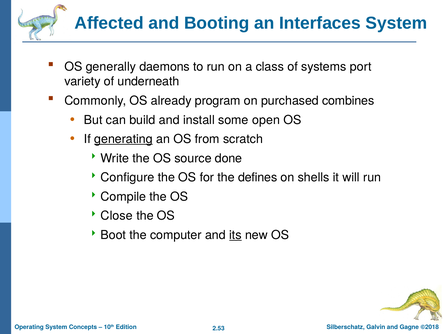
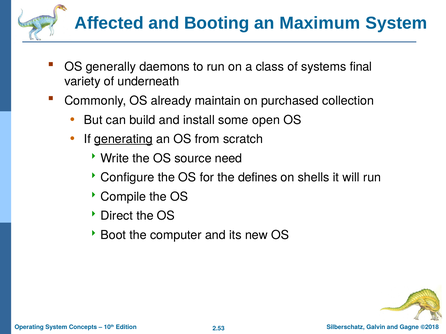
Interfaces: Interfaces -> Maximum (320, 23)
port: port -> final (361, 67)
program: program -> maintain (218, 101)
combines: combines -> collection (348, 101)
done: done -> need (229, 159)
Close: Close -> Direct (117, 216)
its underline: present -> none (235, 235)
